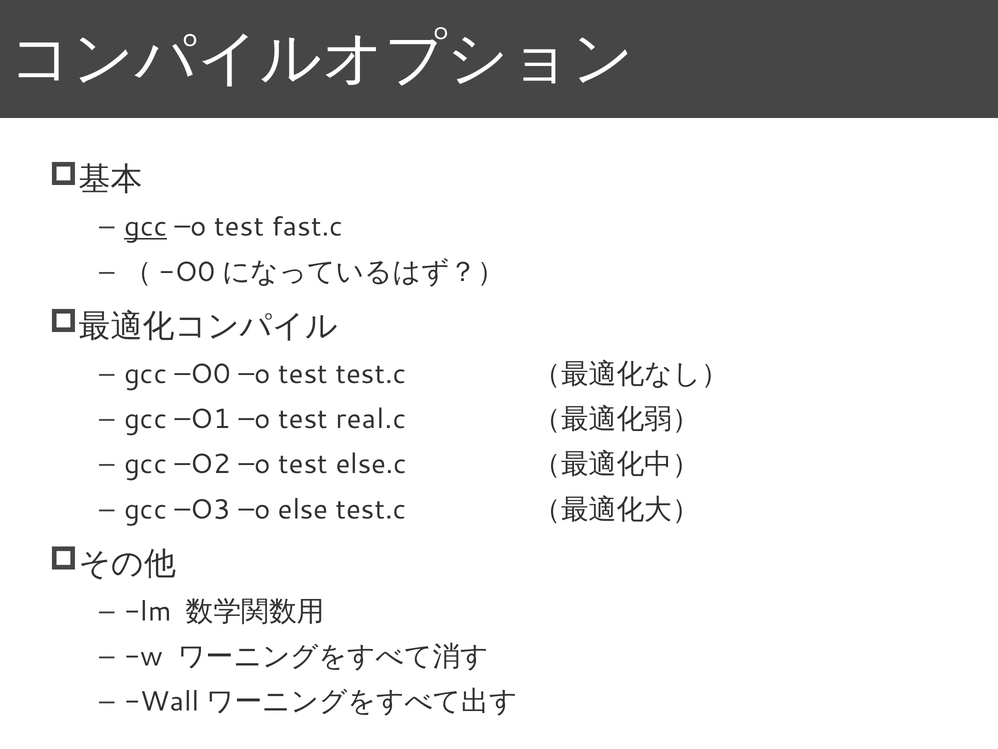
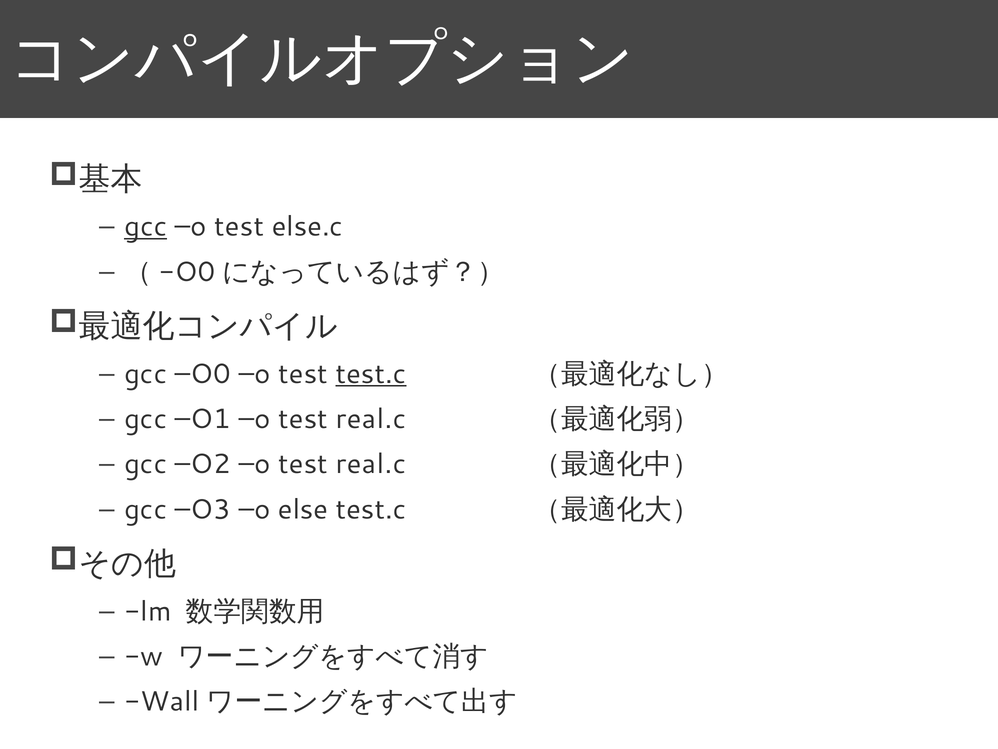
fast.c: fast.c -> else.c (307, 227)
test.c underline: none -> present (371, 374)
O2 o test else.c: else.c -> real.c (371, 464)
